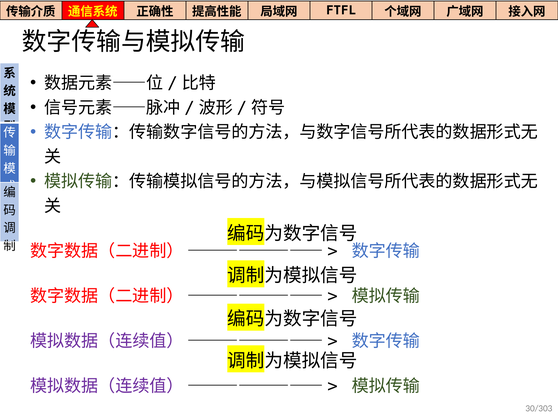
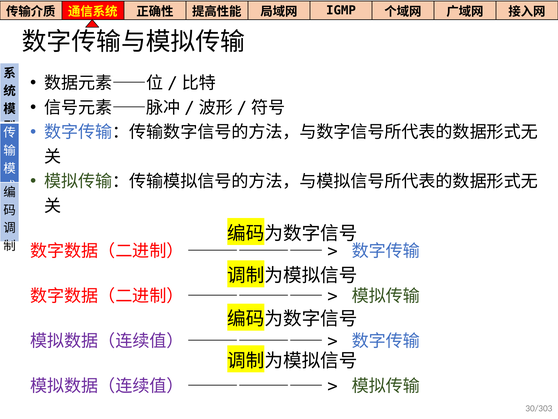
FTFL: FTFL -> IGMP (341, 10)
